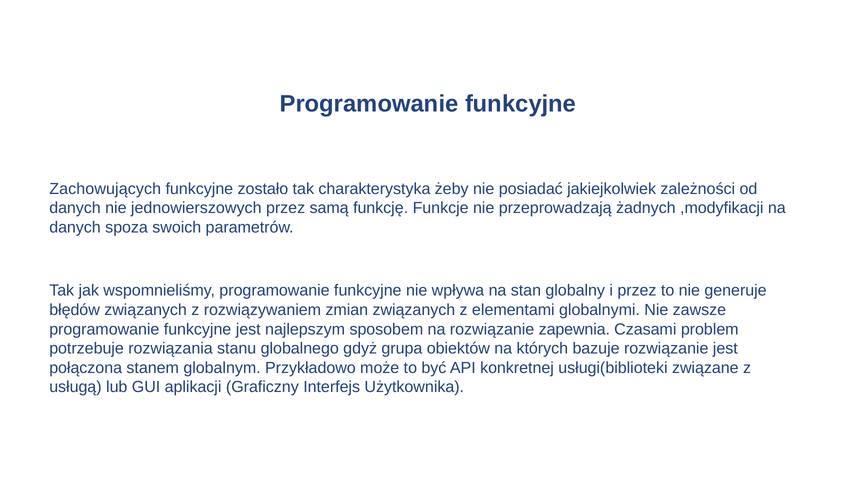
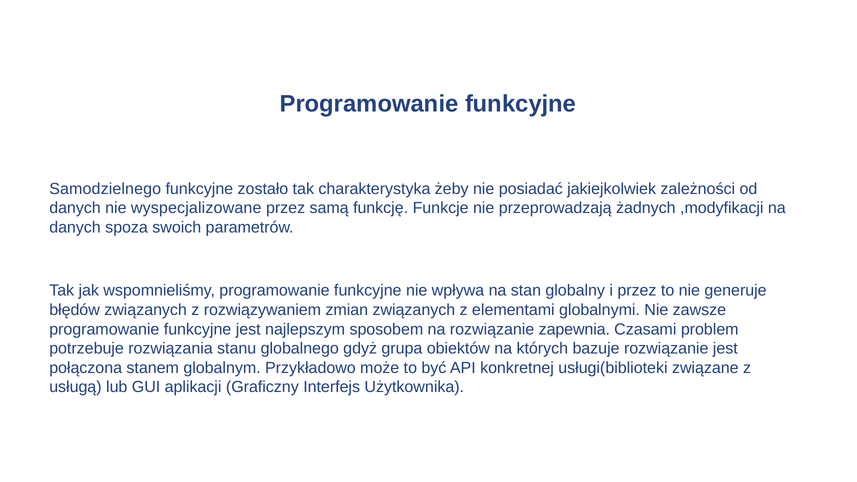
Zachowujących: Zachowujących -> Samodzielnego (105, 189)
jednowierszowych: jednowierszowych -> wyspecjalizowane (196, 208)
